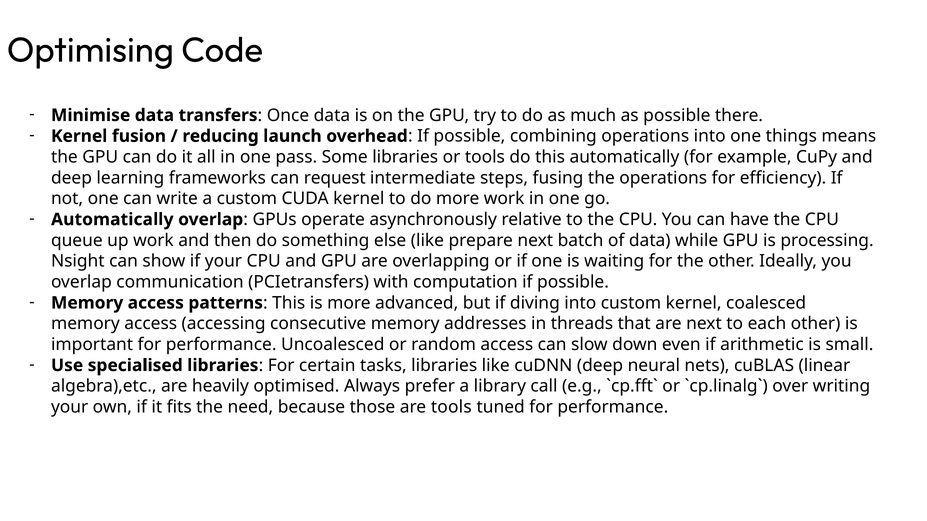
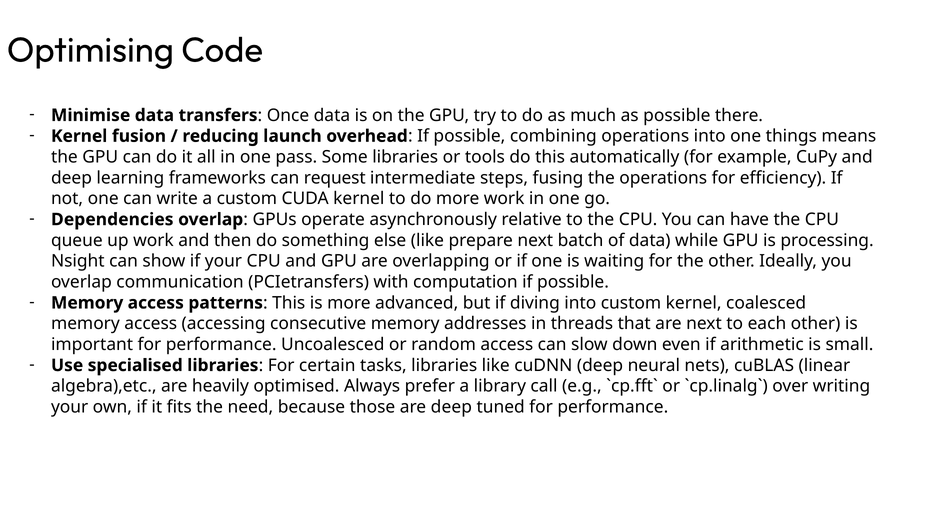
Automatically: Automatically -> Dependencies (112, 220)
are tools: tools -> deep (451, 407)
